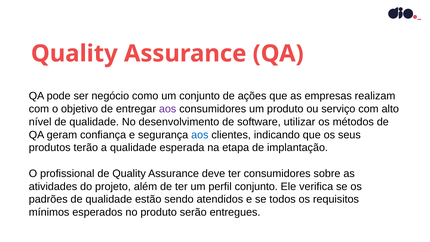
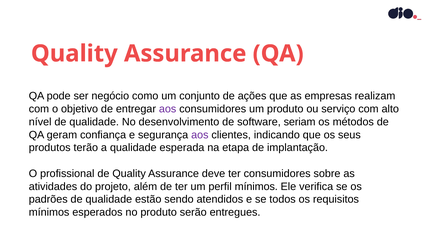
utilizar: utilizar -> seriam (300, 122)
aos colour: blue -> purple (200, 135)
perfil conjunto: conjunto -> mínimos (256, 186)
